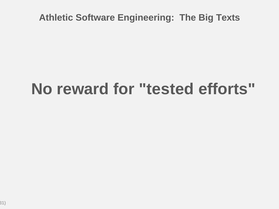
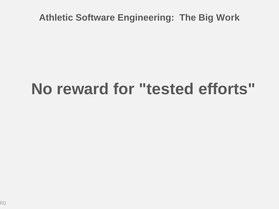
Texts: Texts -> Work (228, 18)
